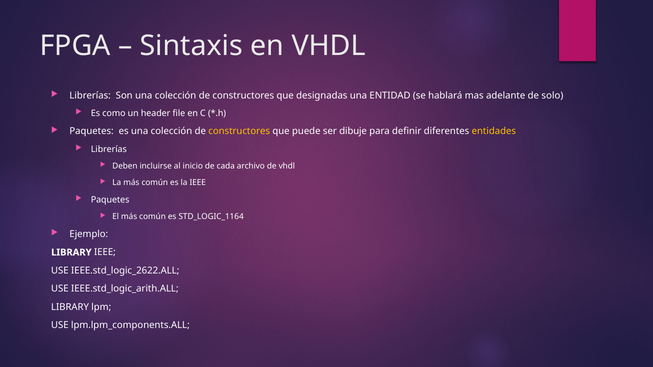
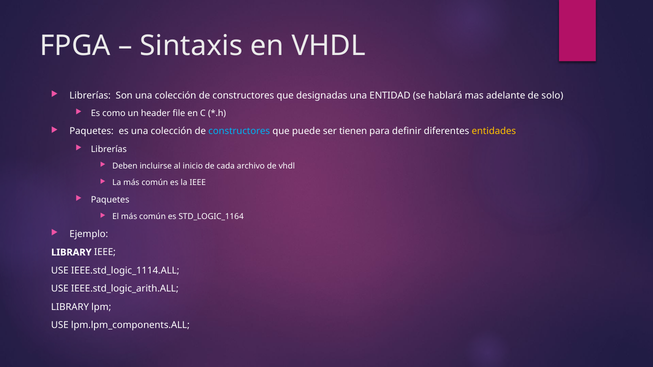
constructores colour: yellow -> light blue (239, 131)
dibuje: dibuje -> tienen (353, 131)
IEEE.std_logic_2622.ALL: IEEE.std_logic_2622.ALL -> IEEE.std_logic_1114.ALL (125, 271)
